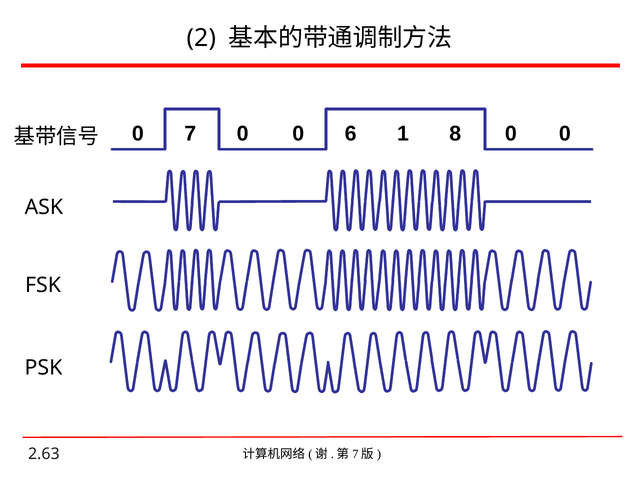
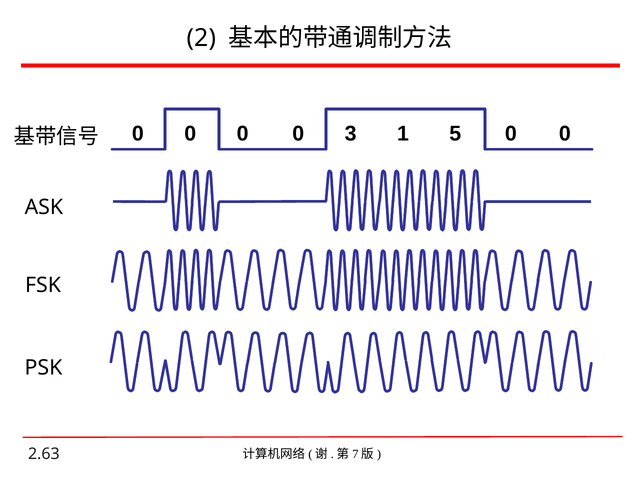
7: 7 -> 0 (190, 134)
6: 6 -> 3 (351, 134)
8: 8 -> 5 (455, 134)
